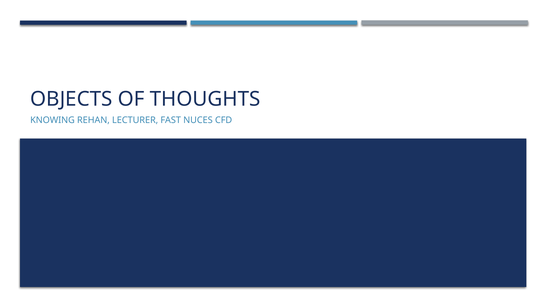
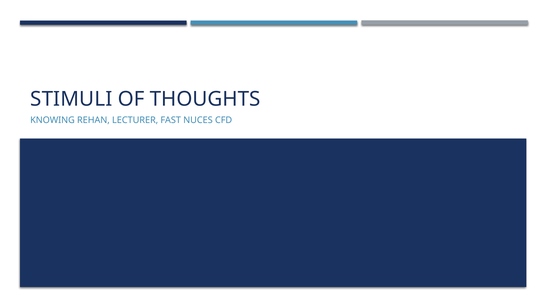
OBJECTS: OBJECTS -> STIMULI (71, 99)
